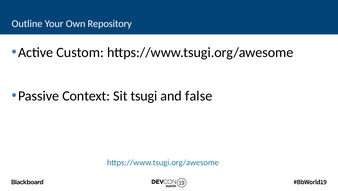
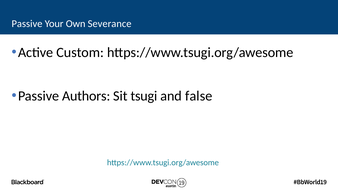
Outline: Outline -> Passive (27, 24)
Repository: Repository -> Severance (110, 24)
Context: Context -> Authors (86, 96)
